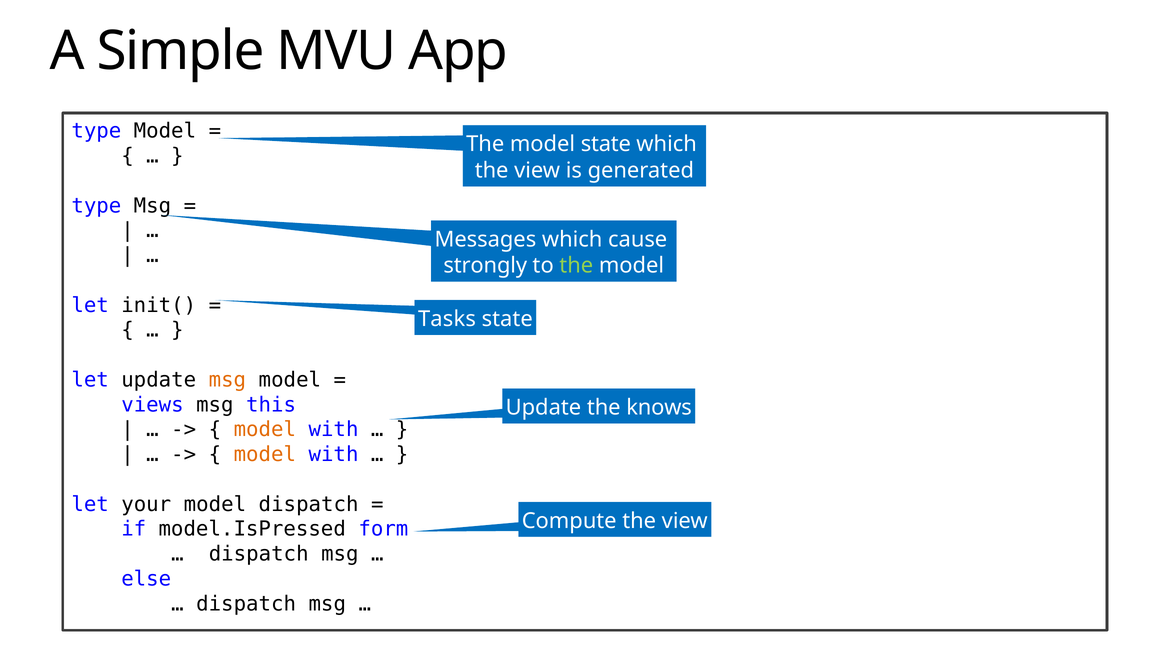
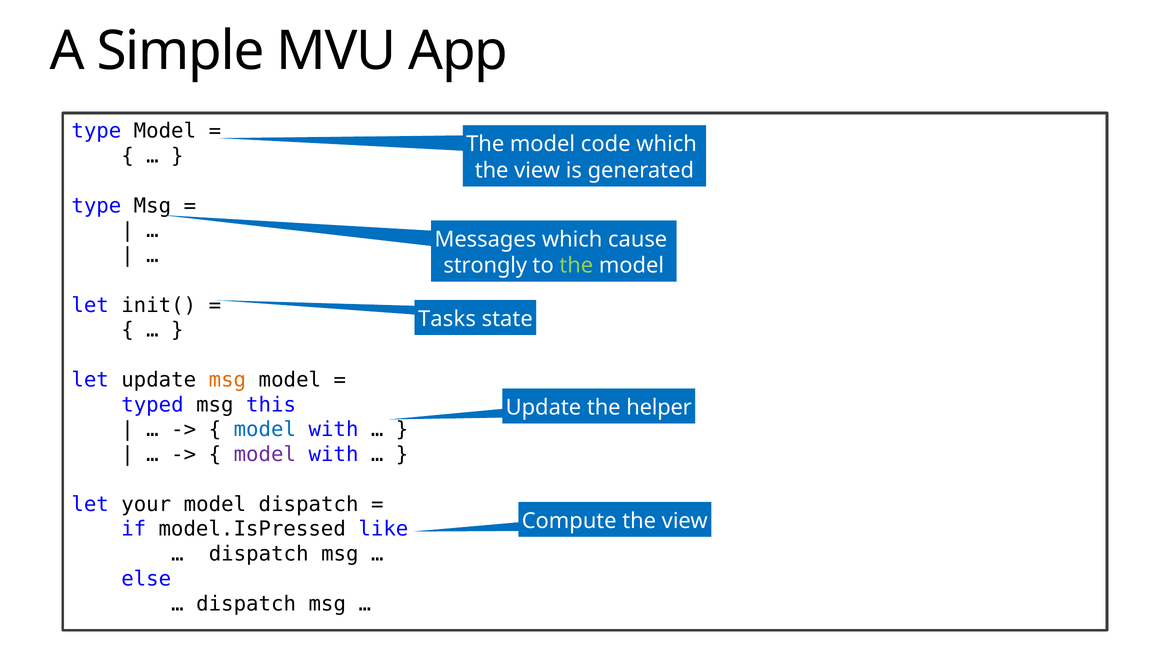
model state: state -> code (606, 144)
views: views -> typed (152, 404)
knows: knows -> helper (659, 407)
model colour: orange -> blue (265, 429)
model colour: orange -> purple (265, 454)
form: form -> like (383, 529)
